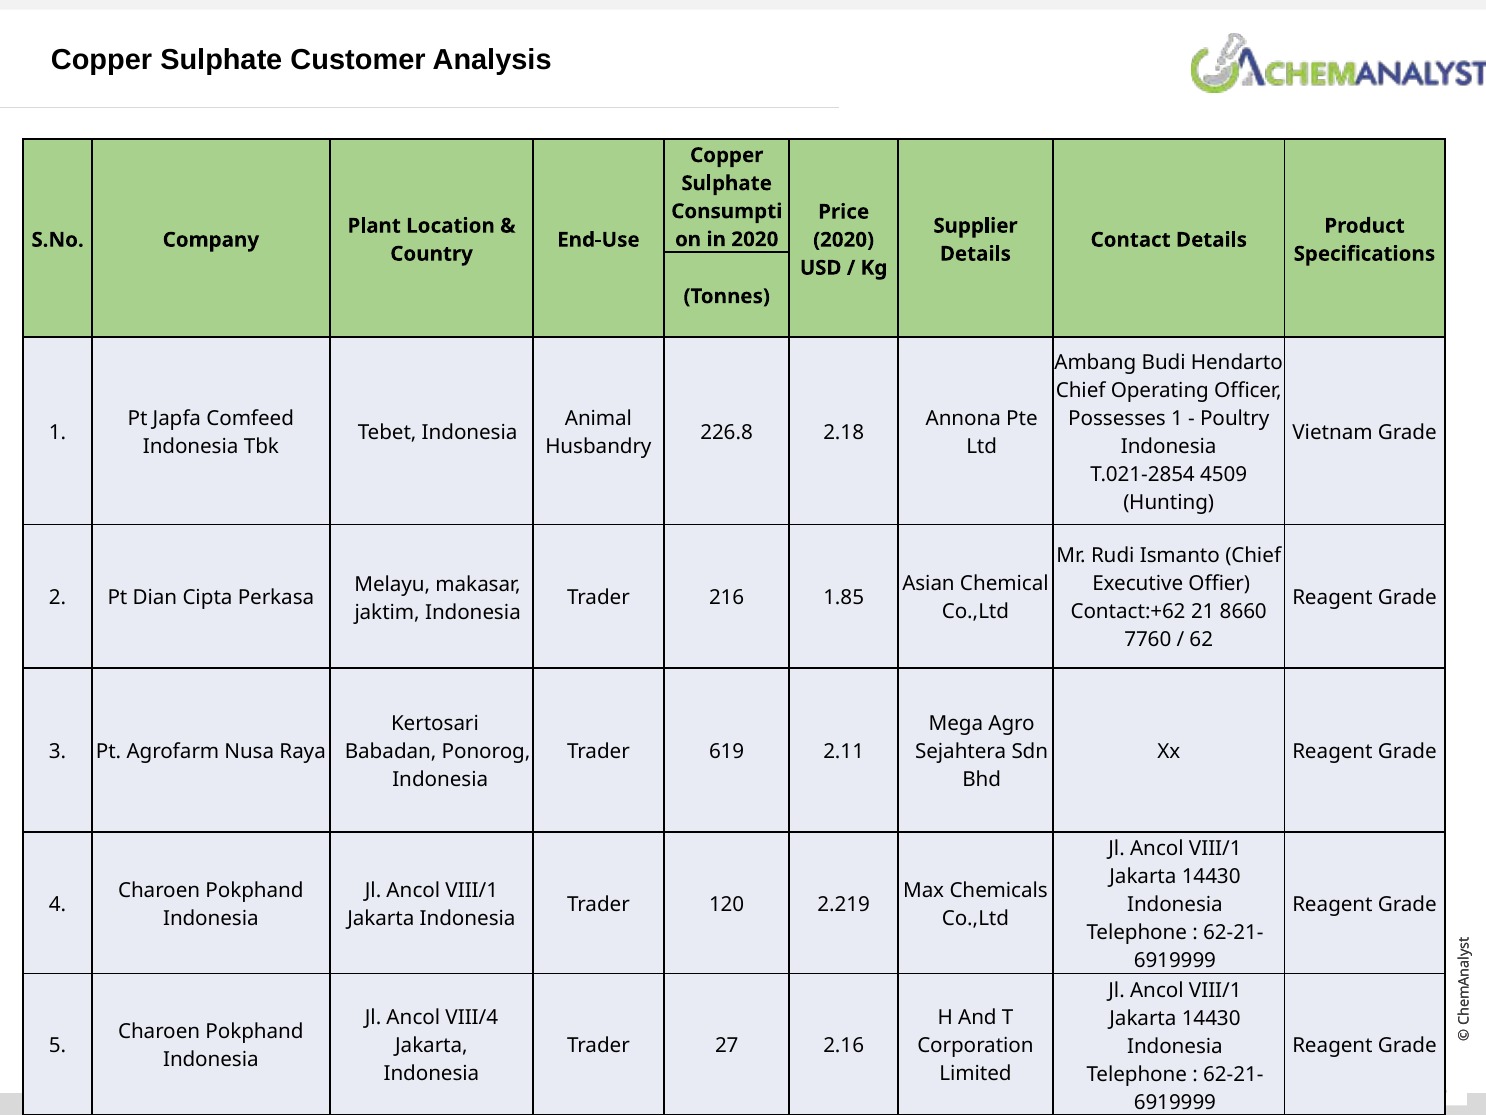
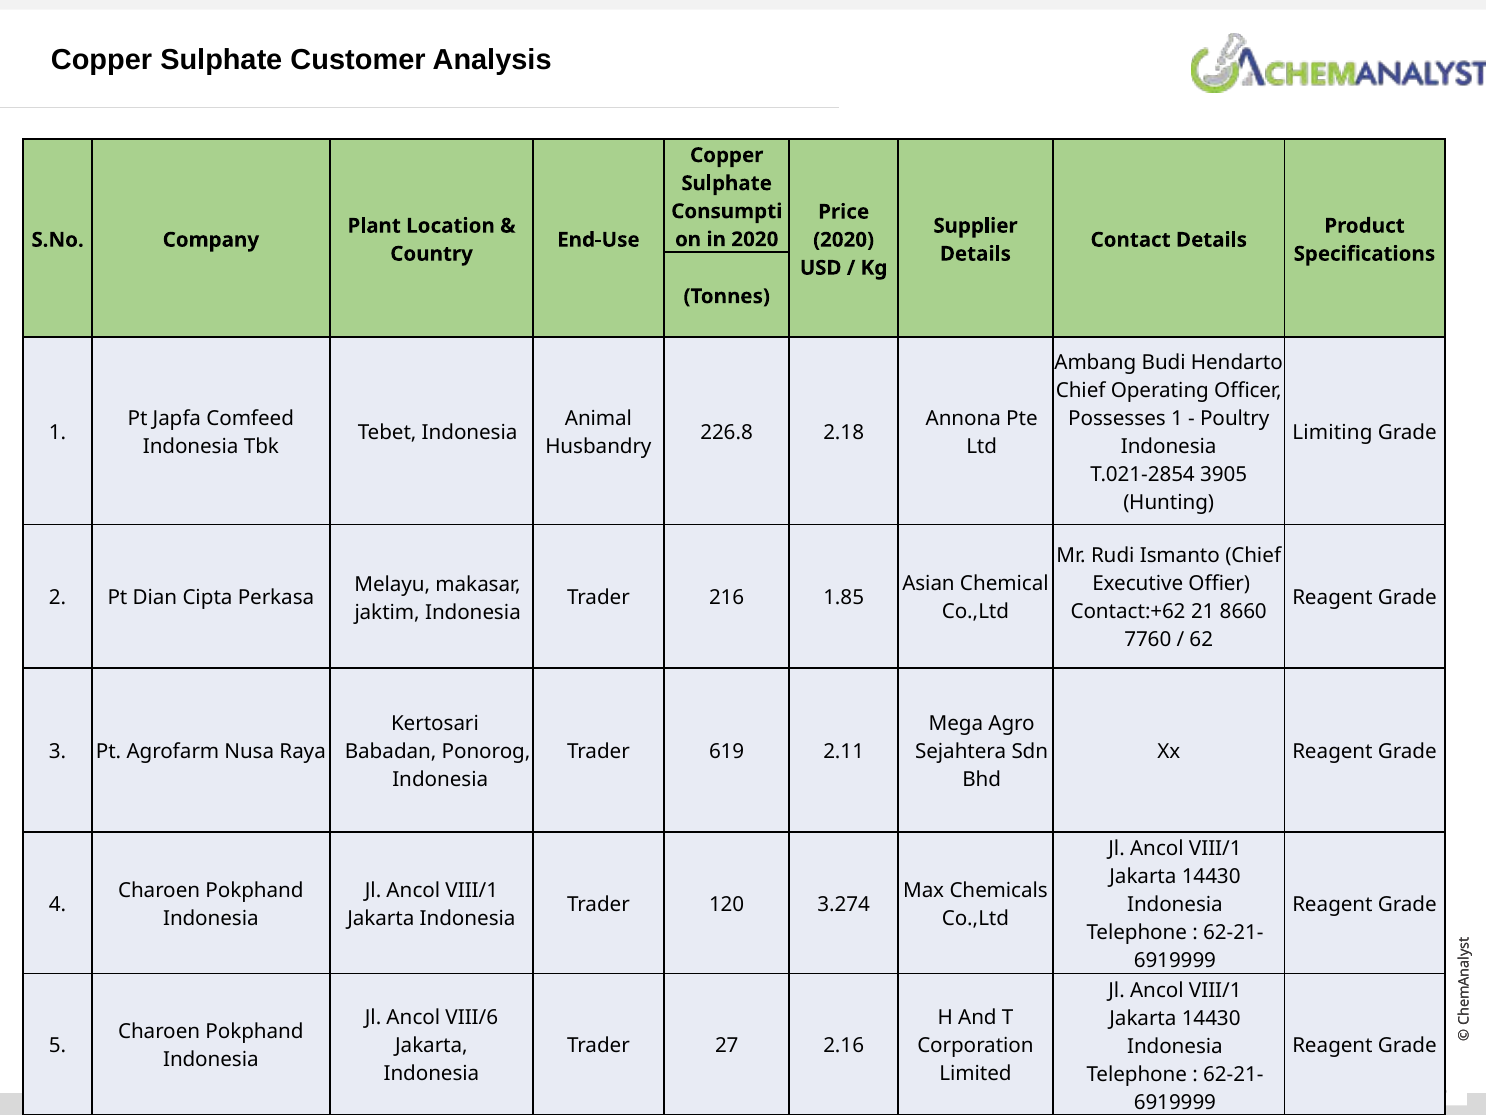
Vietnam: Vietnam -> Limiting (1332, 432)
4509: 4509 -> 3905 (1224, 474)
2.219: 2.219 -> 3.274 (844, 904)
VIII/4: VIII/4 -> VIII/6 (472, 1017)
